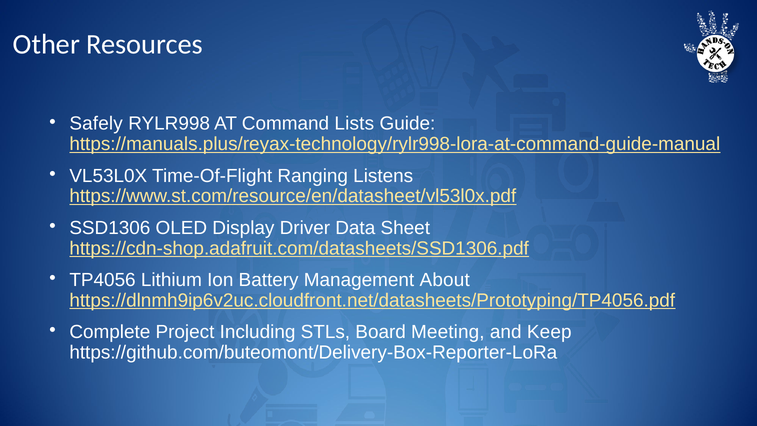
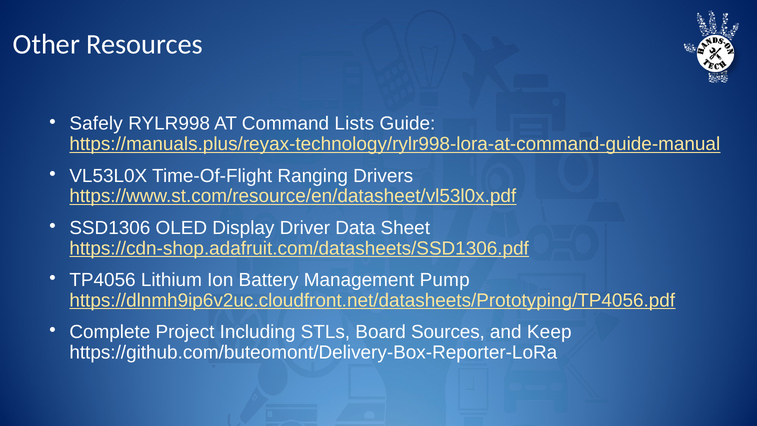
Listens: Listens -> Drivers (383, 176)
About: About -> Pump (445, 280)
Meeting: Meeting -> Sources (448, 332)
